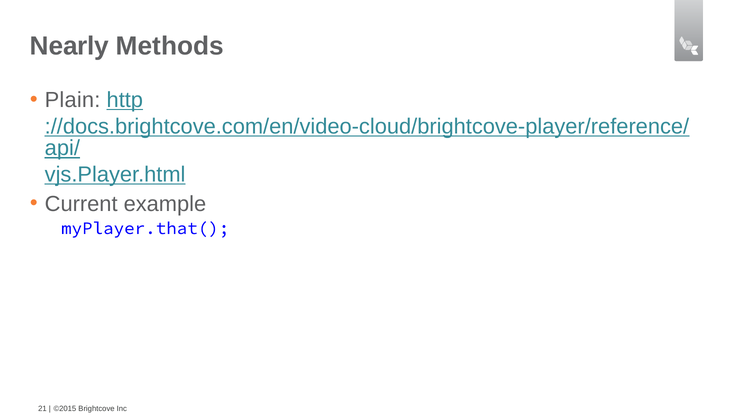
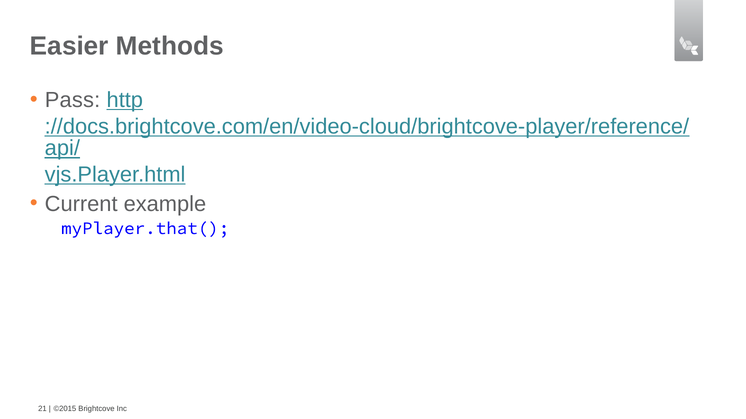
Nearly: Nearly -> Easier (69, 46)
Plain: Plain -> Pass (73, 100)
